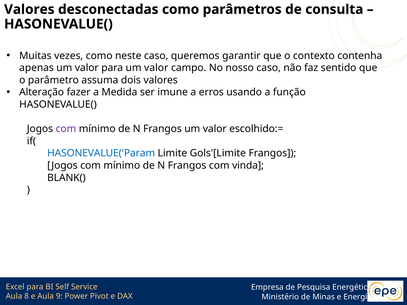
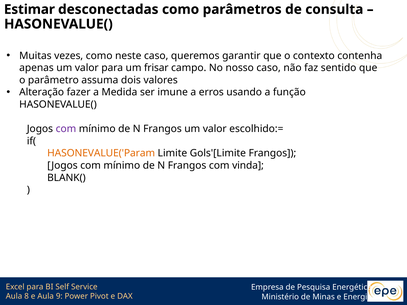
Valores: Valores -> Estimar (29, 9)
para um valor: valor -> frisar (156, 68)
HASONEVALUE('Param colour: blue -> orange (101, 153)
